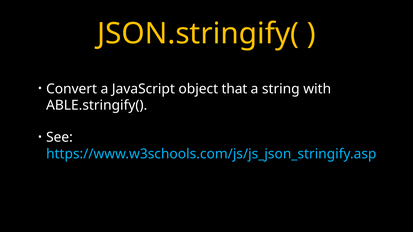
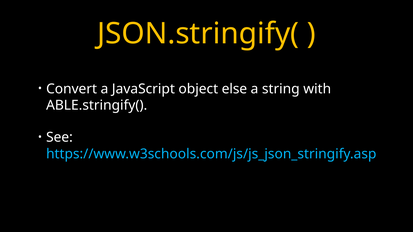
that: that -> else (234, 89)
